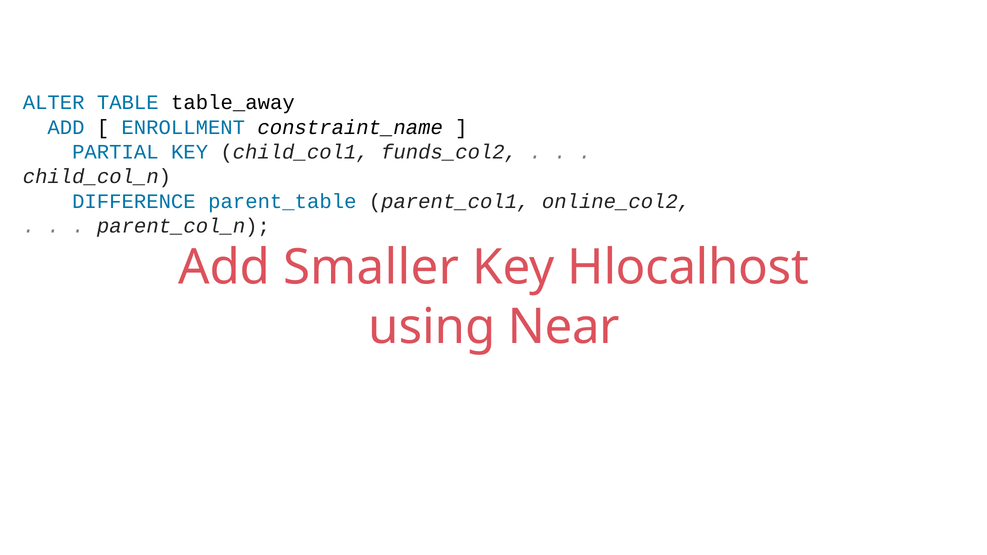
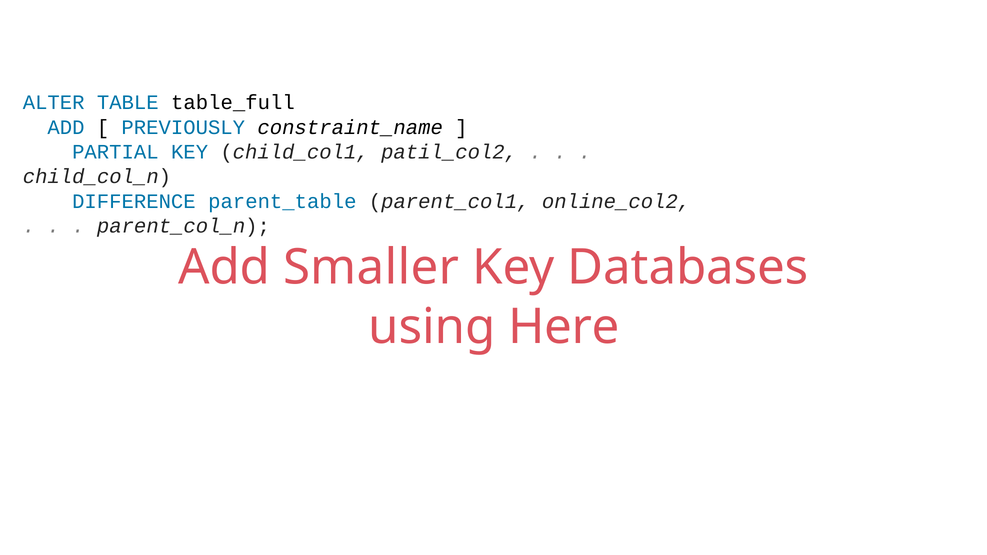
table_away: table_away -> table_full (233, 103)
ENROLLMENT: ENROLLMENT -> PREVIOUSLY (183, 127)
funds_col2: funds_col2 -> patil_col2 (449, 152)
Hlocalhost: Hlocalhost -> Databases (688, 268)
Near: Near -> Here (564, 327)
